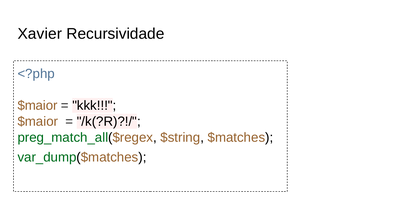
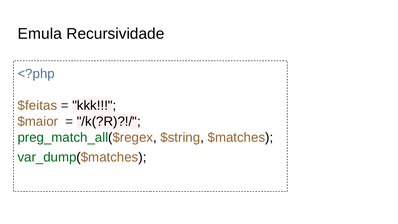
Xavier: Xavier -> Emula (40, 34)
$maior: $maior -> $feitas (37, 106)
